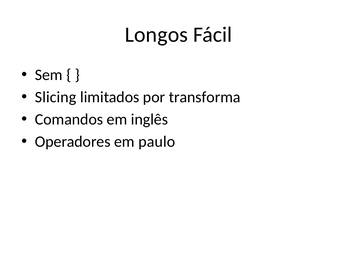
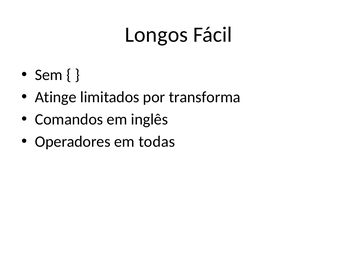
Slicing: Slicing -> Atinge (56, 97)
paulo: paulo -> todas (157, 142)
